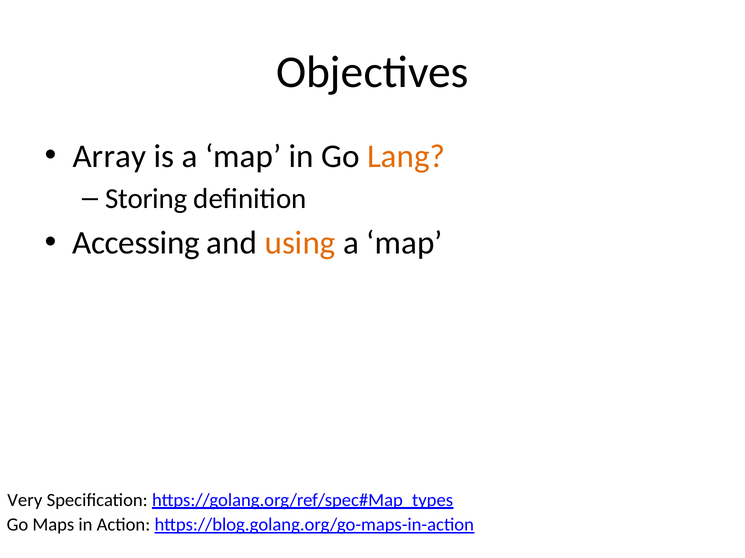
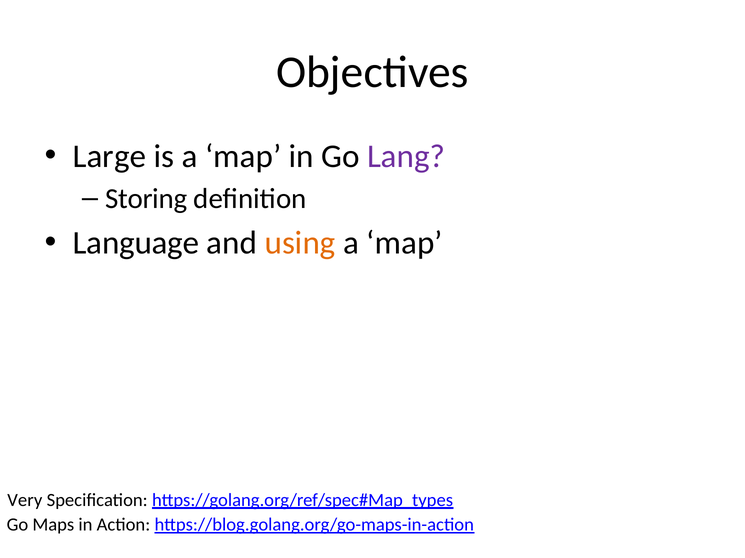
Array: Array -> Large (109, 156)
Lang colour: orange -> purple (406, 156)
Accessing: Accessing -> Language (136, 243)
